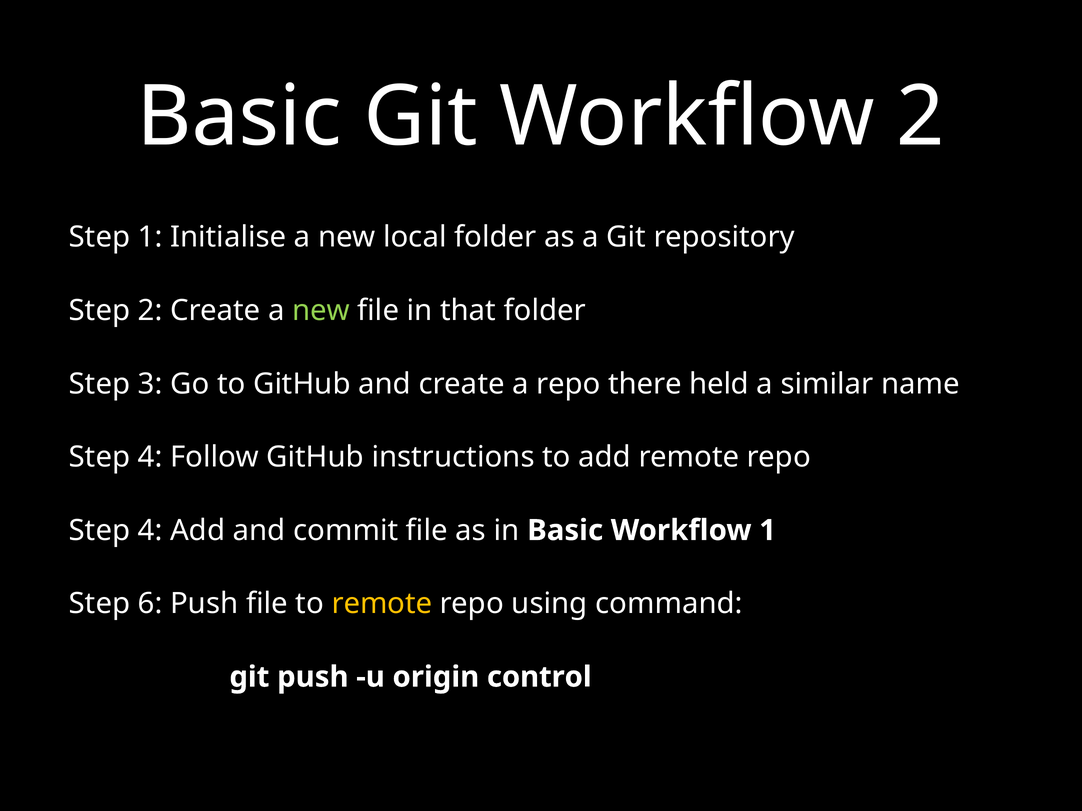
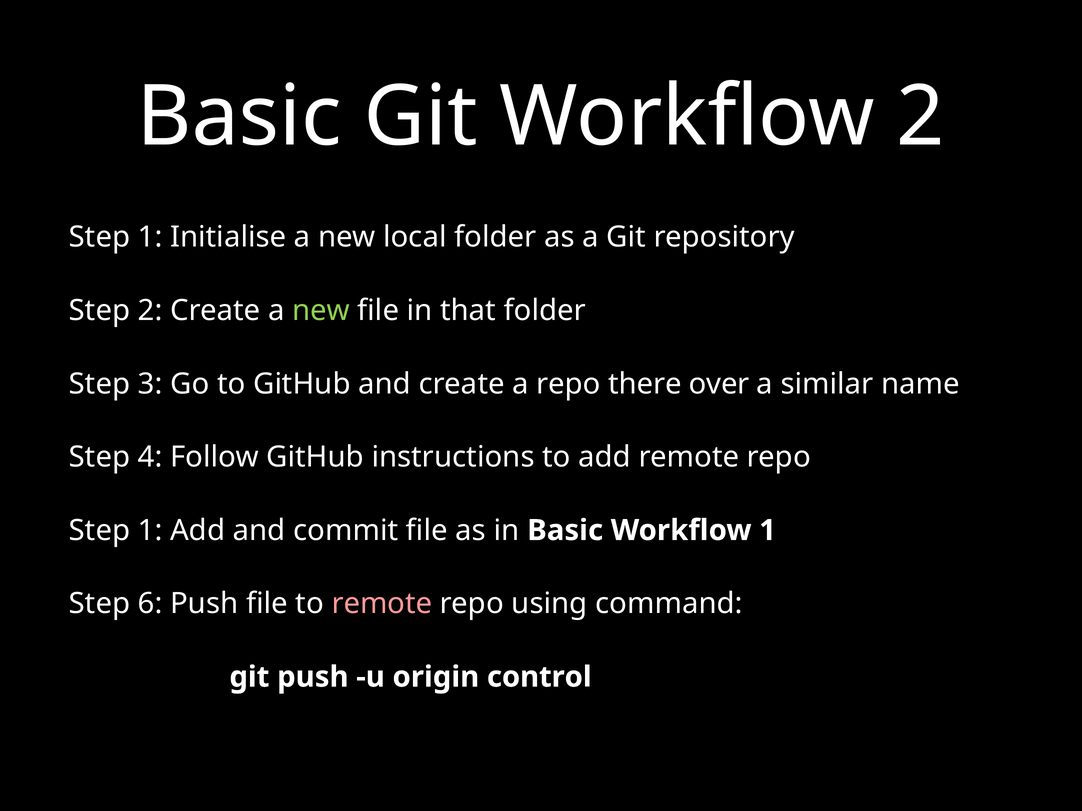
held: held -> over (719, 384)
4: 4 -> 1 (150, 531)
remote colour: yellow -> pink (382, 604)
